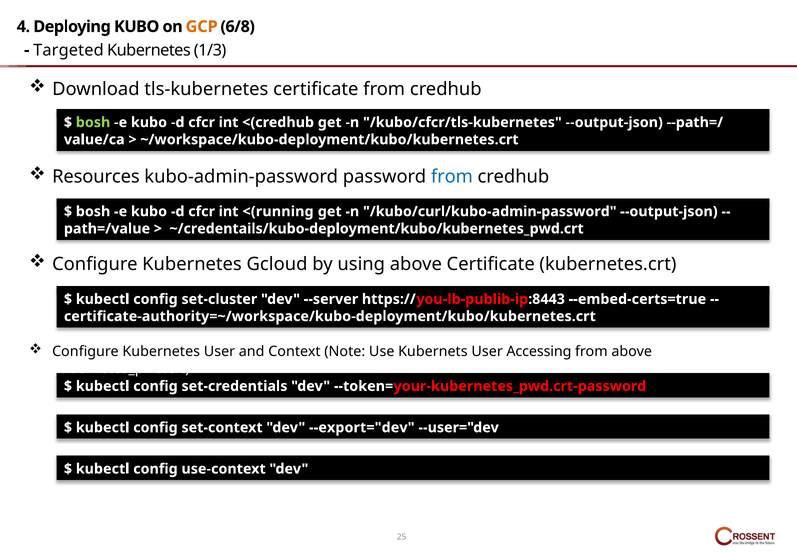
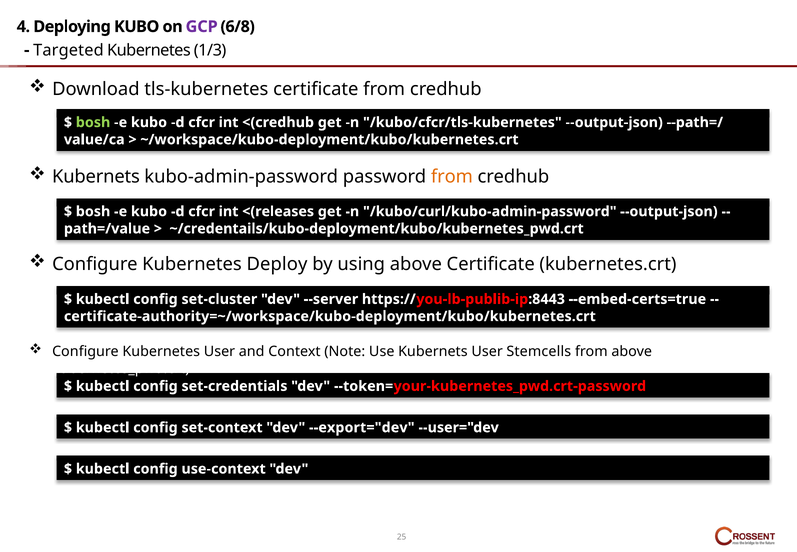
GCP colour: orange -> purple (202, 27)
Resources: Resources -> Kubernets (96, 176)
from colour: blue -> orange (452, 176)
<(running: <(running -> <(releases (278, 211)
Gcloud: Gcloud -> Deploy (277, 264)
Accessing: Accessing -> Stemcells (539, 351)
